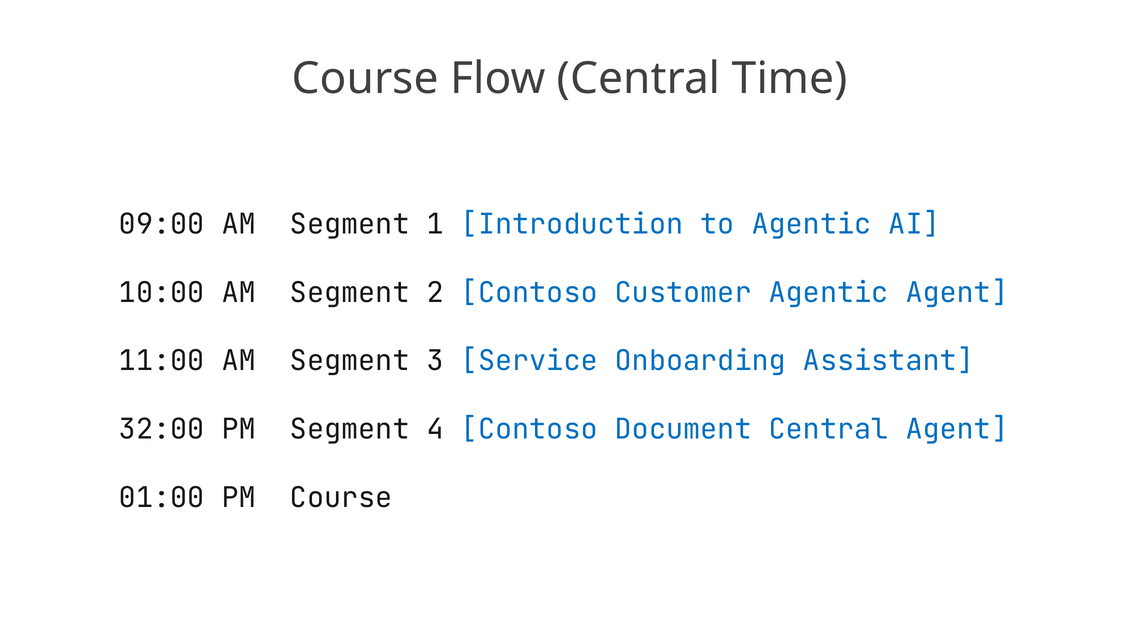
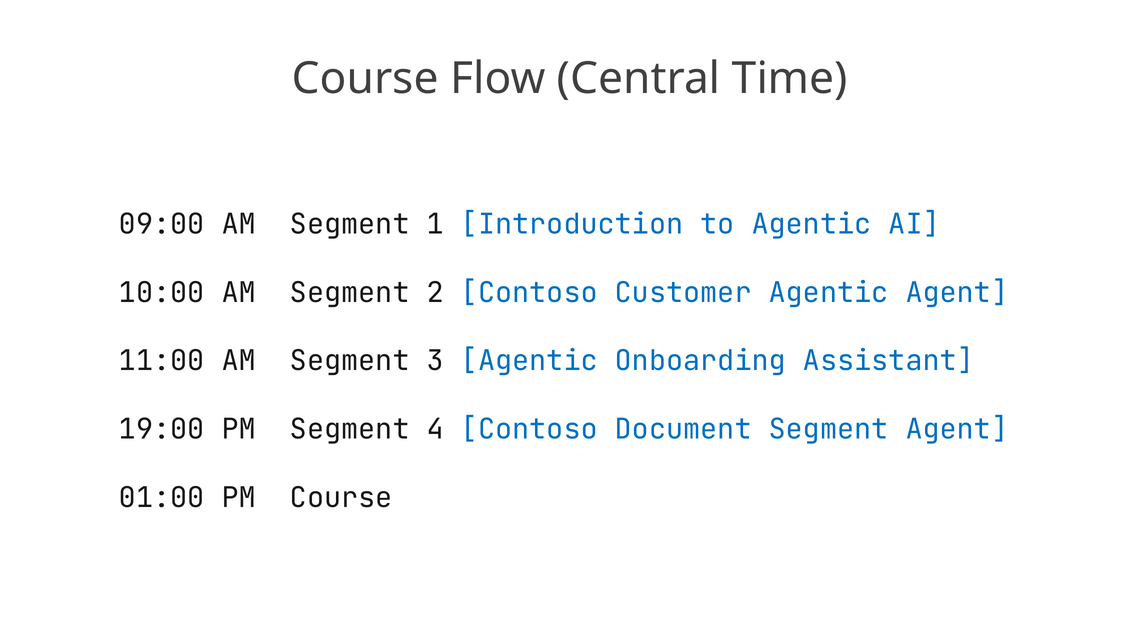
3 Service: Service -> Agentic (529, 361)
32:00: 32:00 -> 19:00 (162, 430)
Document Central: Central -> Segment (829, 430)
